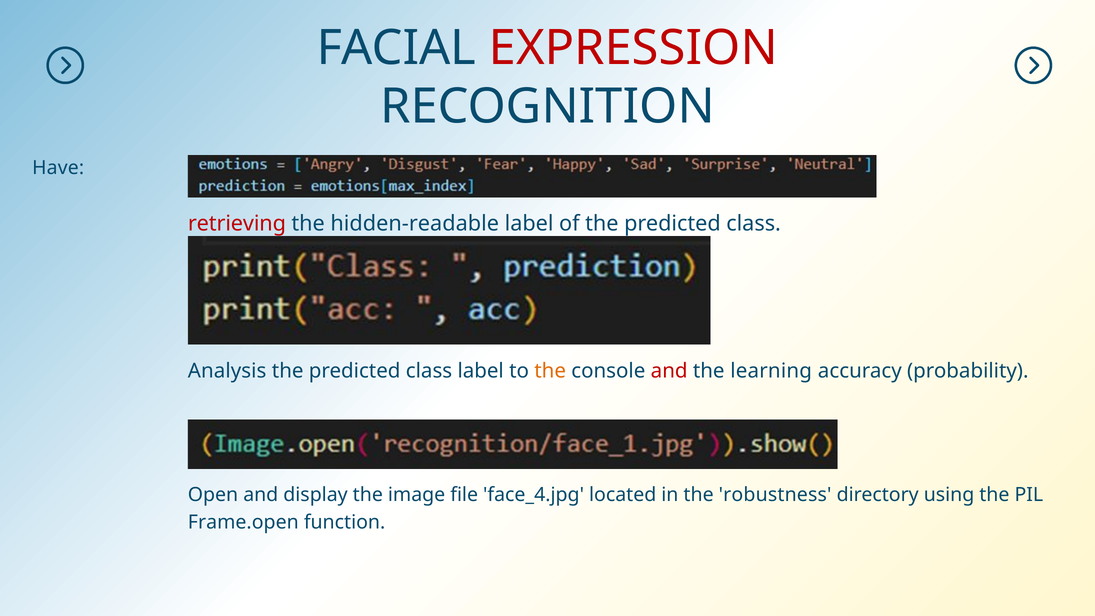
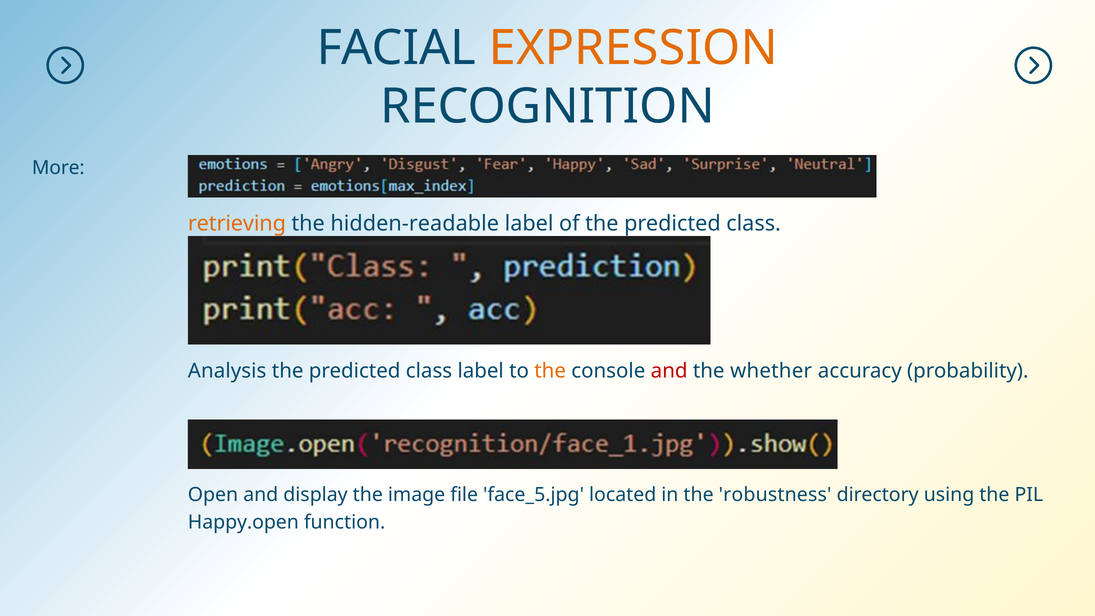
EXPRESSION colour: red -> orange (633, 48)
Have: Have -> More (58, 168)
retrieving colour: red -> orange (237, 224)
learning: learning -> whether (771, 371)
face_4.jpg: face_4.jpg -> face_5.jpg (534, 495)
Frame.open: Frame.open -> Happy.open (243, 522)
